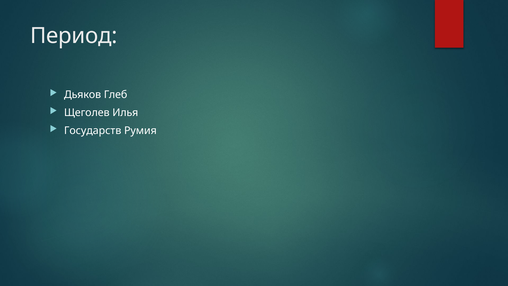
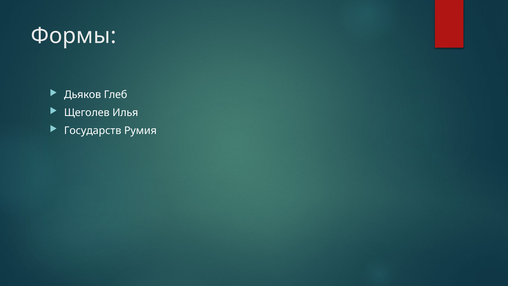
Период: Период -> Формы (74, 36)
